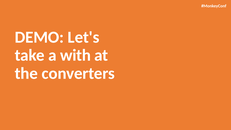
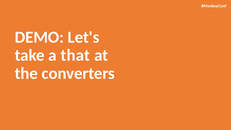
with: with -> that (75, 55)
